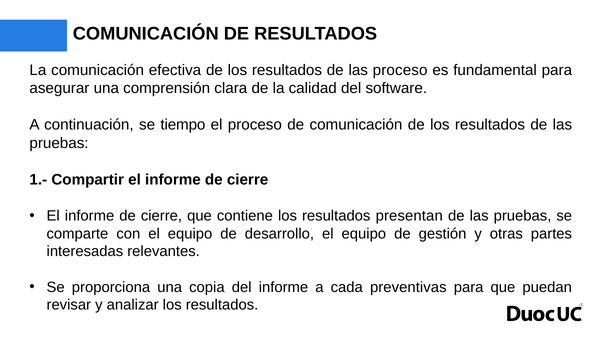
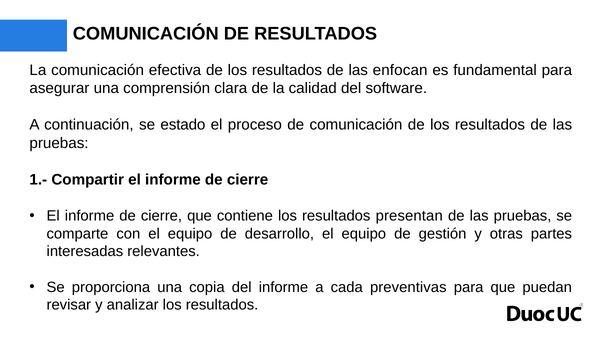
las proceso: proceso -> enfocan (400, 70)
tiempo: tiempo -> estado (183, 125)
